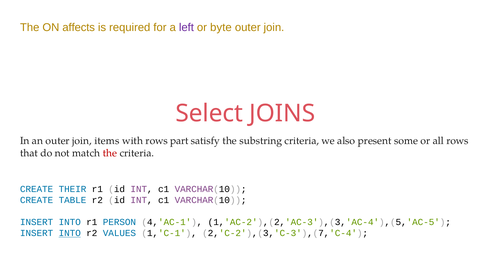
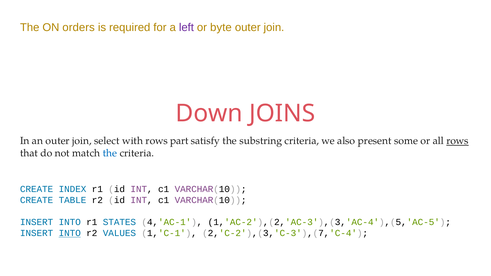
affects: affects -> orders (79, 27)
Select: Select -> Down (209, 113)
items: items -> select (107, 141)
rows underline: none -> present (458, 141)
the colour: red -> blue (110, 153)
THEIR: THEIR -> INDEX (72, 189)
PERSON: PERSON -> STATES (119, 222)
